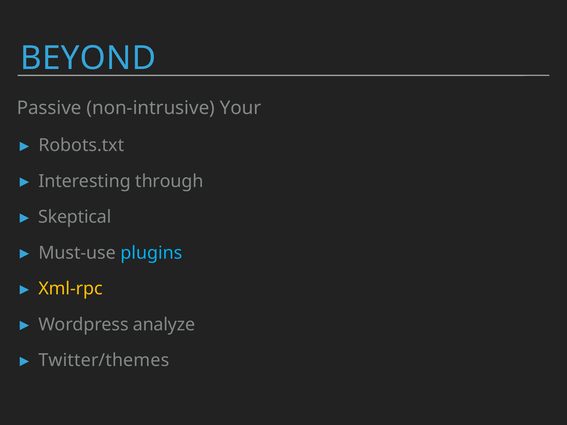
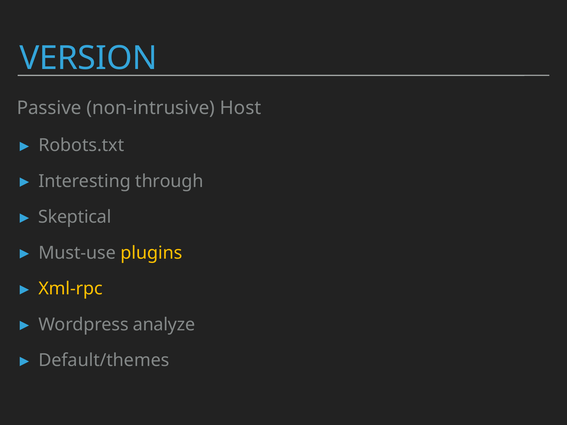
BEYOND: BEYOND -> VERSION (88, 58)
Your: Your -> Host (241, 108)
plugins colour: light blue -> yellow (151, 253)
Twitter/themes: Twitter/themes -> Default/themes (104, 361)
